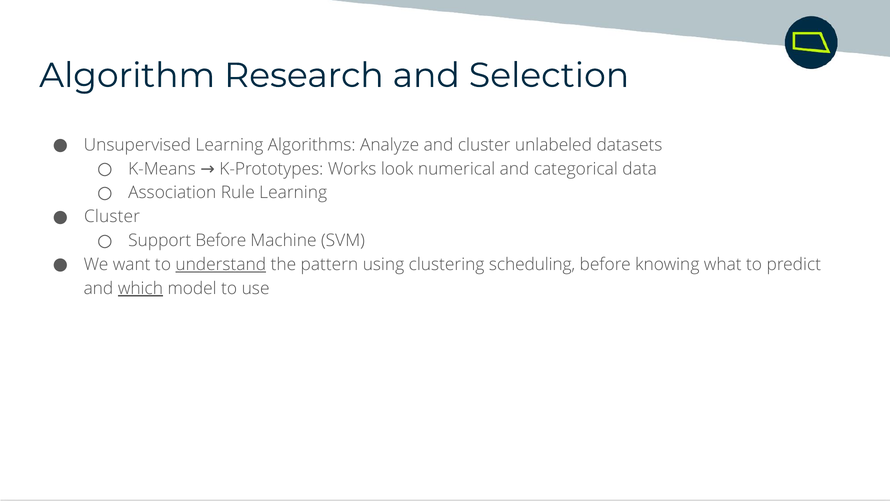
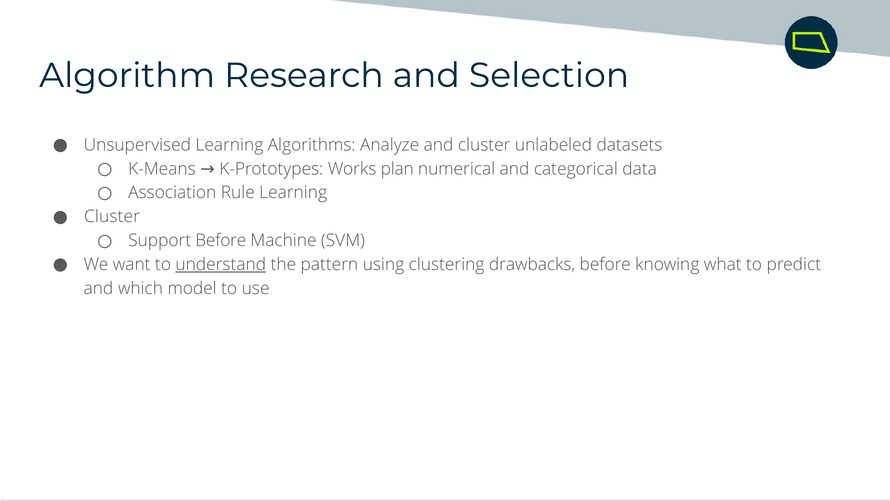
look: look -> plan (397, 169)
scheduling: scheduling -> drawbacks (532, 264)
which underline: present -> none (140, 288)
